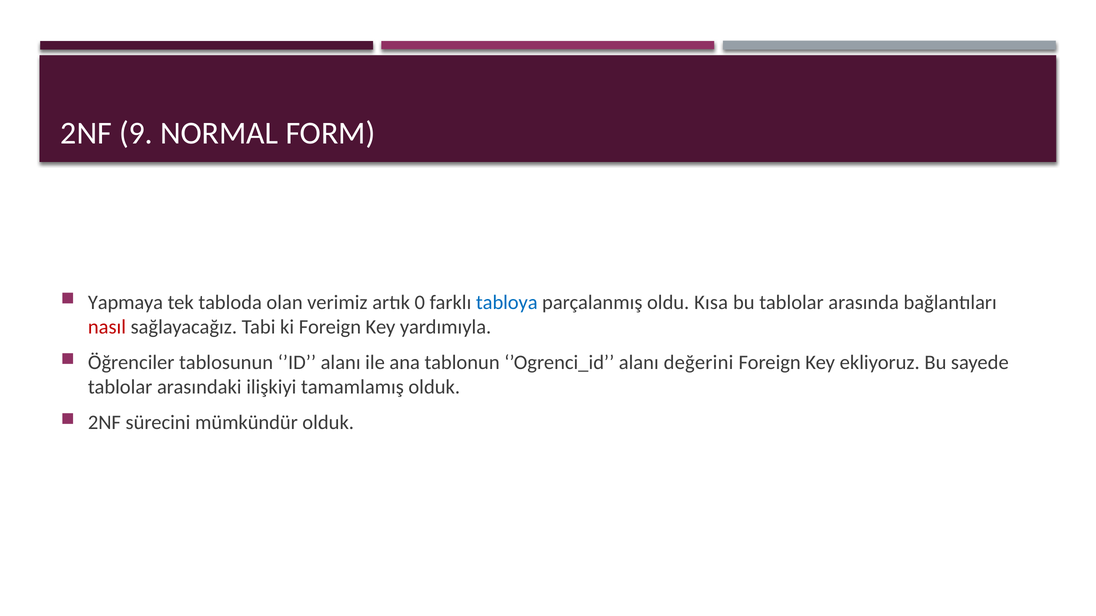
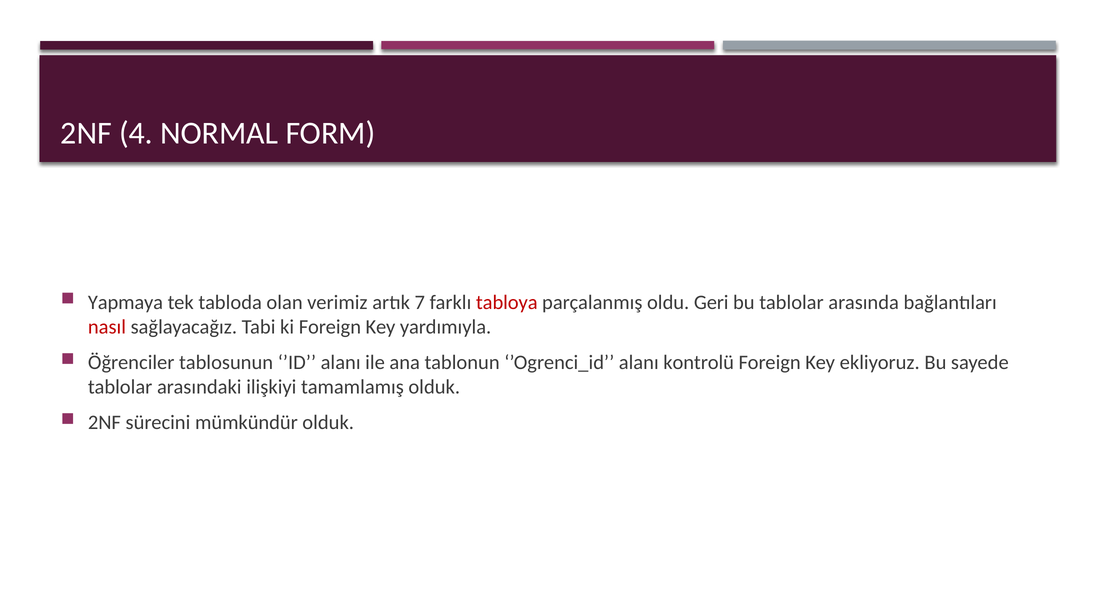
9: 9 -> 4 (136, 133)
0: 0 -> 7 (420, 302)
tabloya colour: blue -> red (507, 302)
Kısa: Kısa -> Geri (711, 302)
değerini: değerini -> kontrolü (699, 363)
